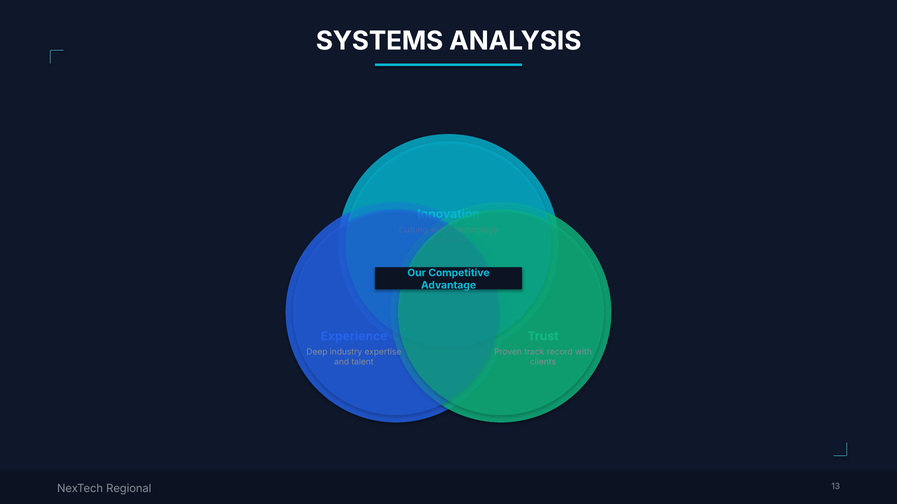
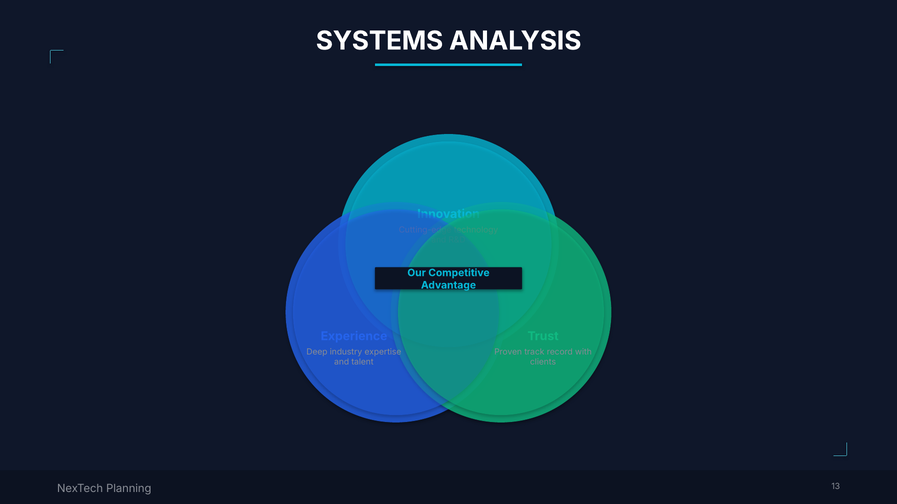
Regional: Regional -> Planning (129, 489)
